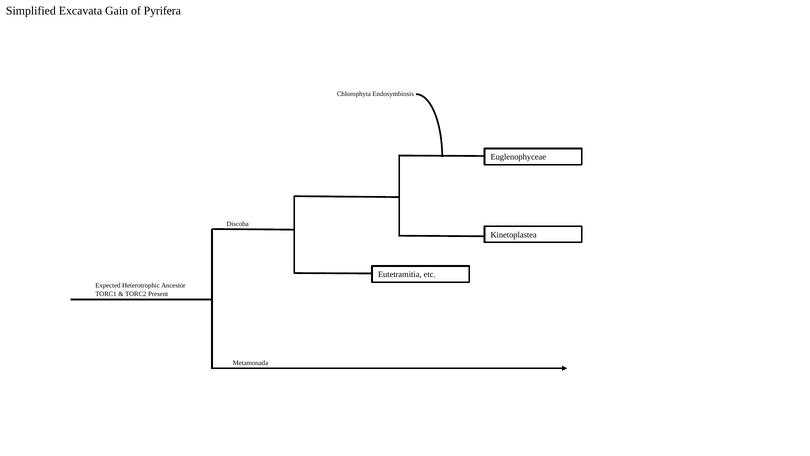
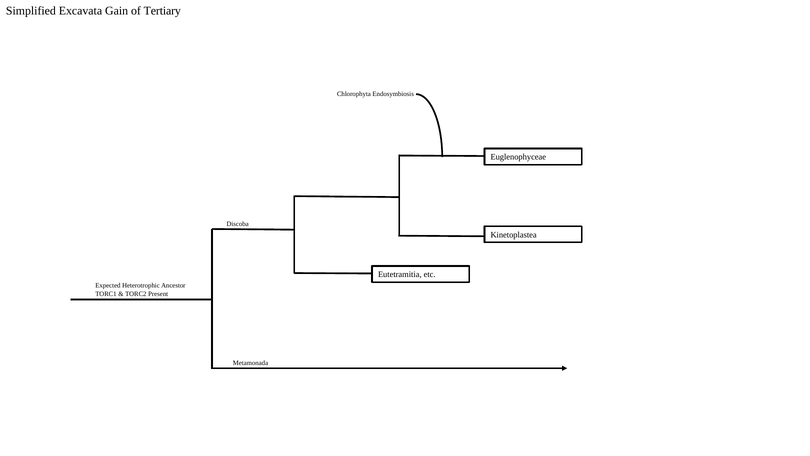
Pyrifera: Pyrifera -> Tertiary (162, 11)
